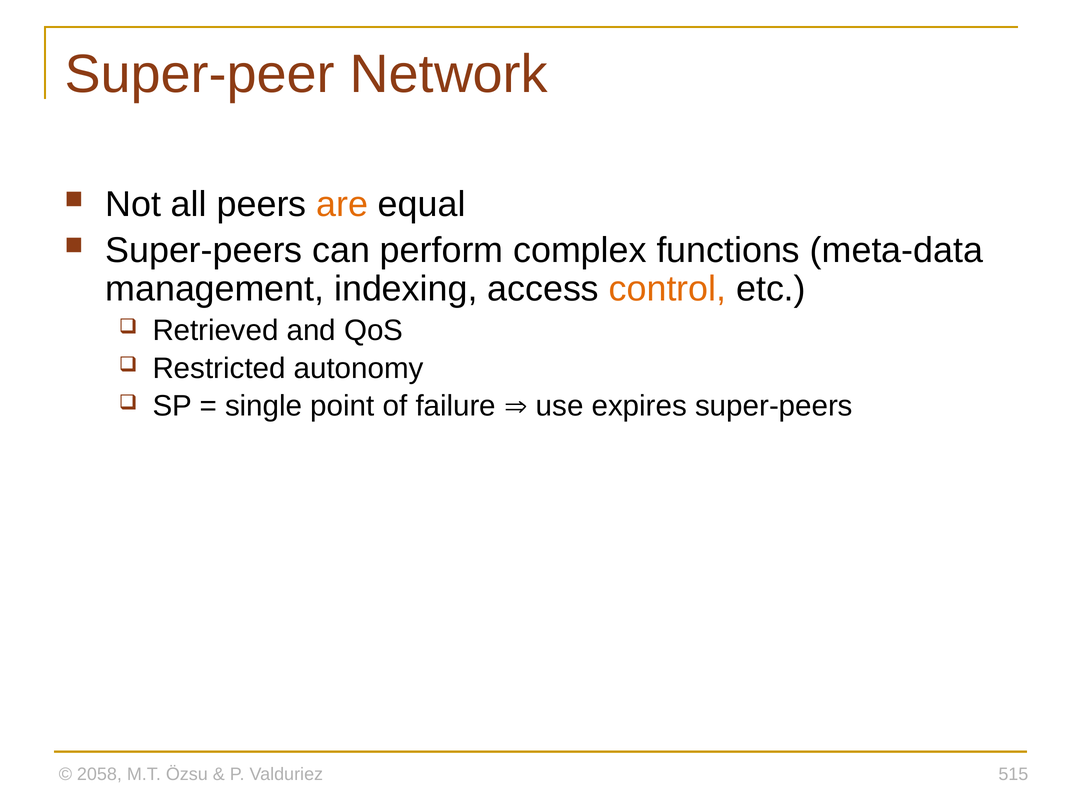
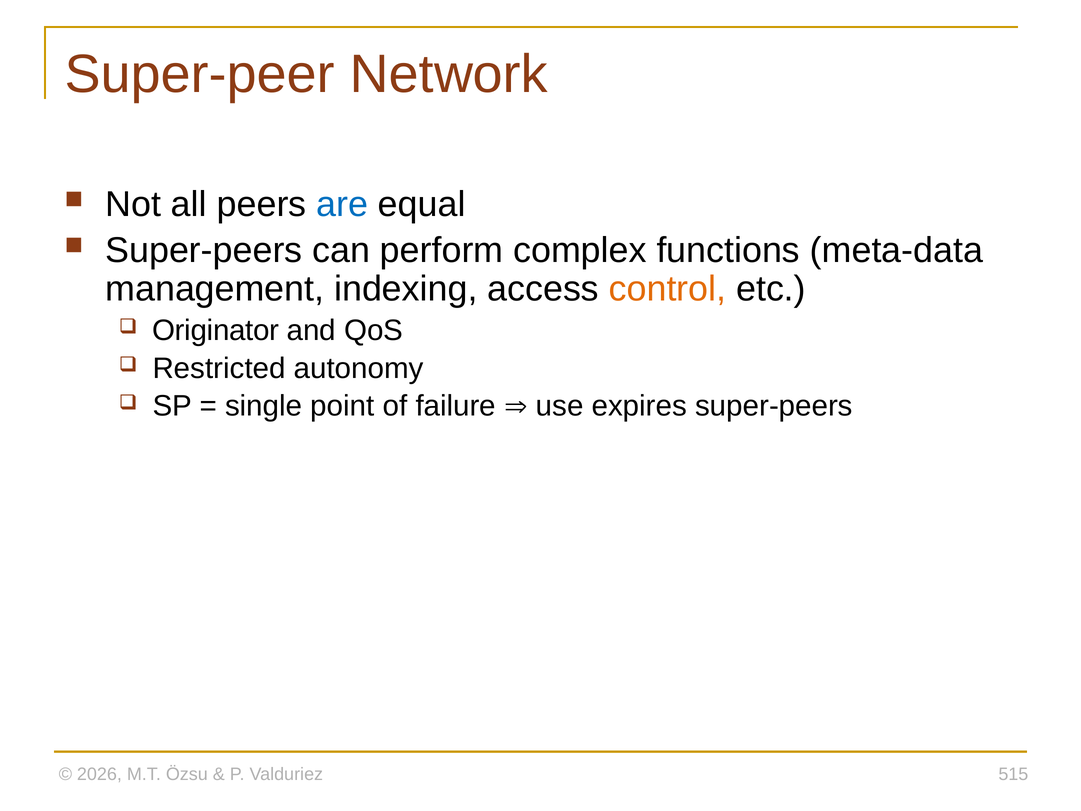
are colour: orange -> blue (342, 204)
Retrieved: Retrieved -> Originator (216, 330)
2058: 2058 -> 2026 (99, 774)
